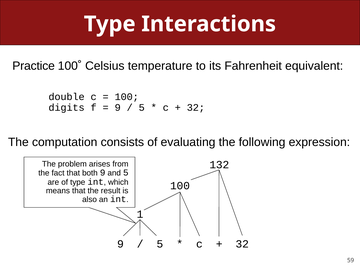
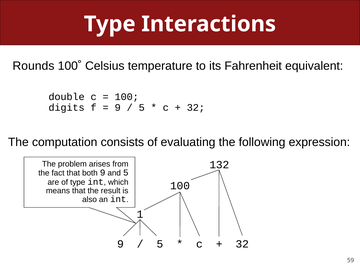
Practice: Practice -> Rounds (33, 66)
